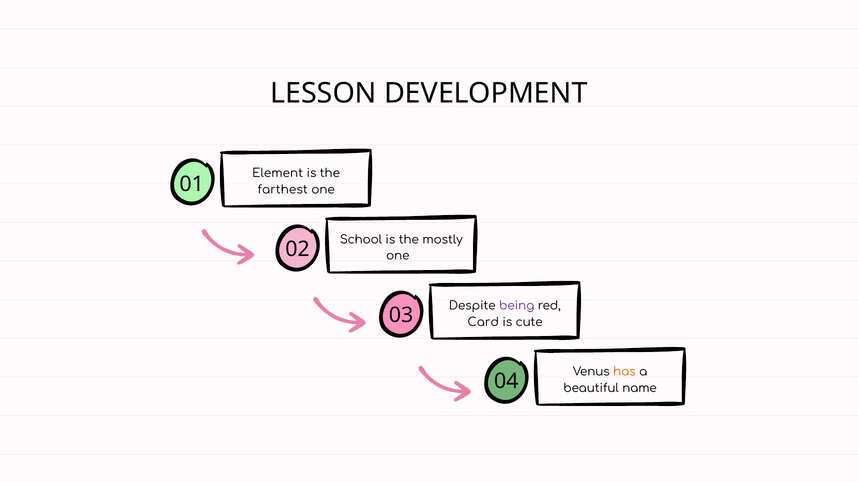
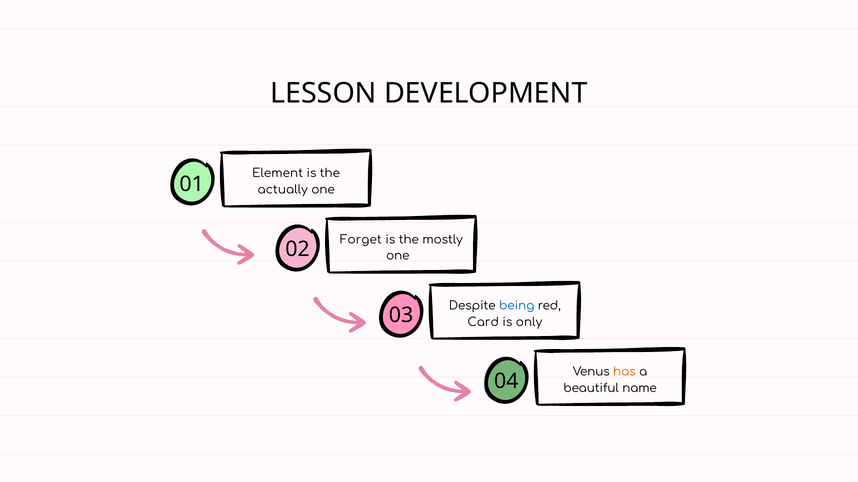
farthest: farthest -> actually (283, 190)
School: School -> Forget (361, 240)
being colour: purple -> blue (517, 306)
cute: cute -> only (529, 323)
